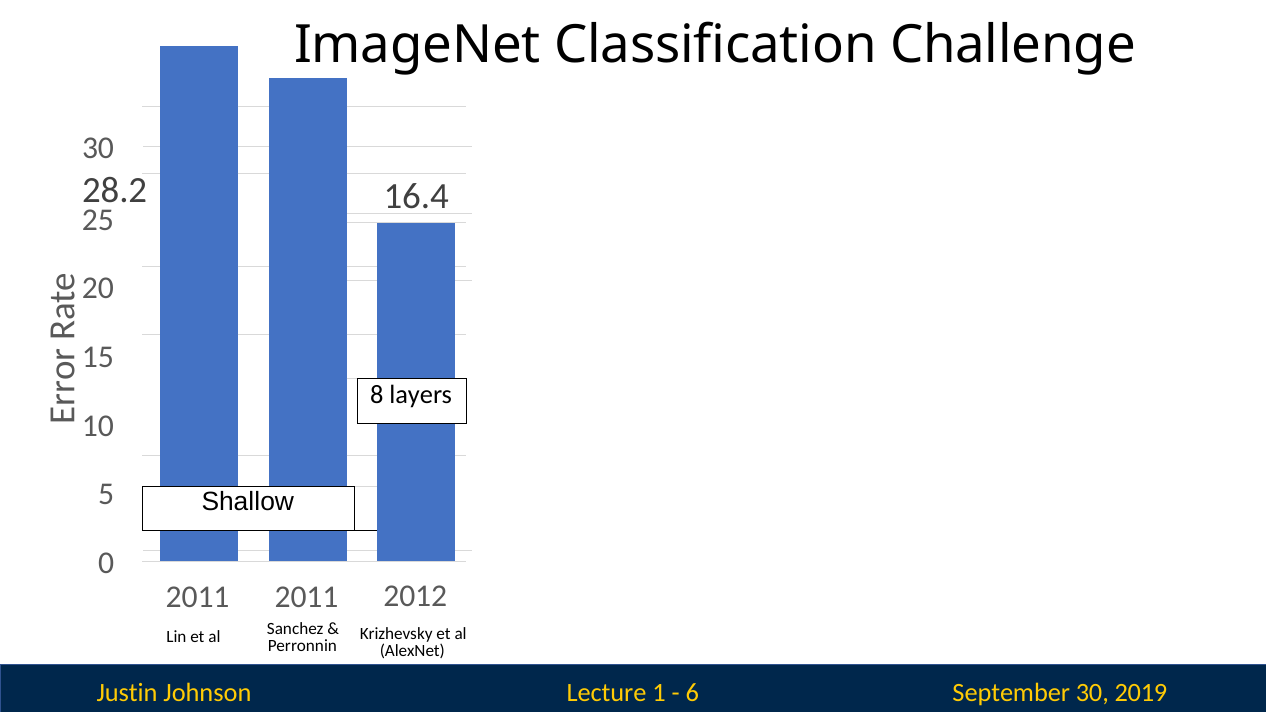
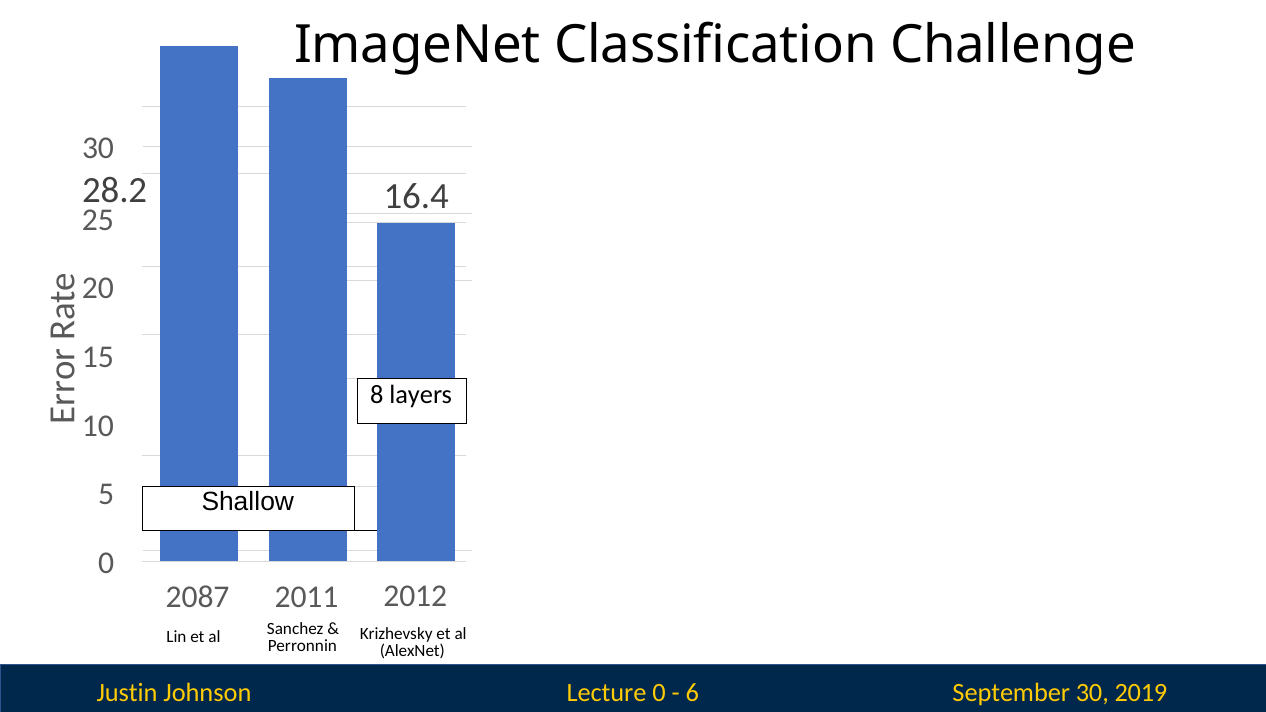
2011: 2011 -> 2087 (198, 597)
Lecture 1: 1 -> 0 (659, 693)
